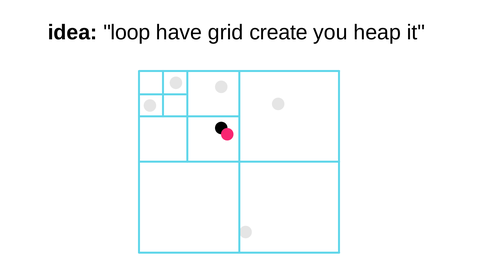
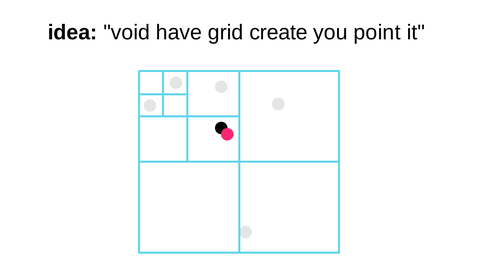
loop: loop -> void (127, 32)
heap: heap -> point (377, 32)
